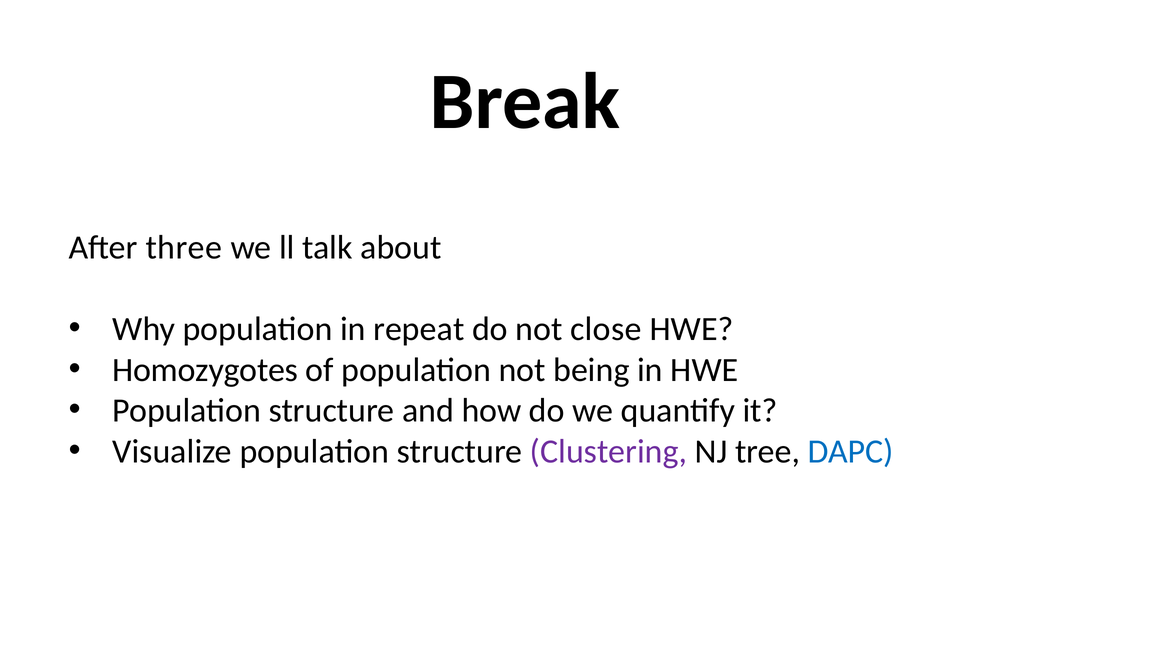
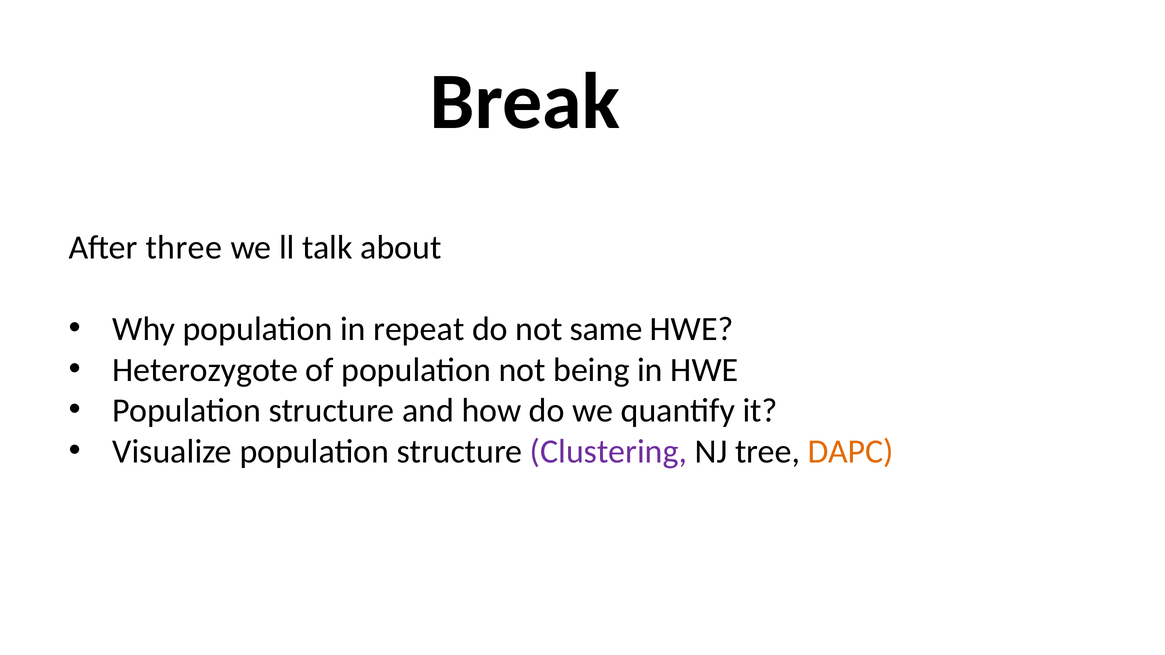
close: close -> same (606, 329)
Homozygotes: Homozygotes -> Heterozygote (205, 370)
DAPC colour: blue -> orange (851, 452)
